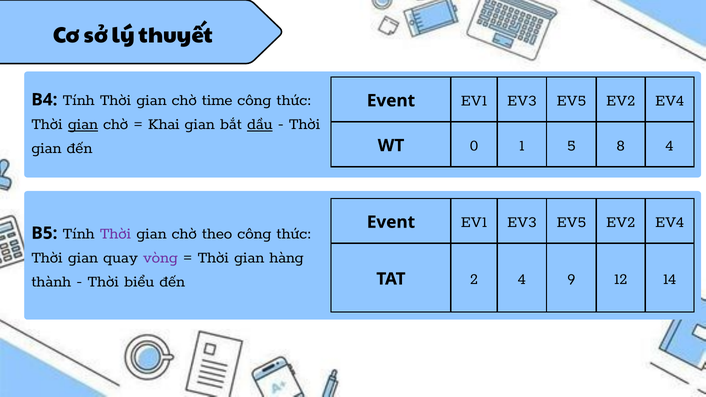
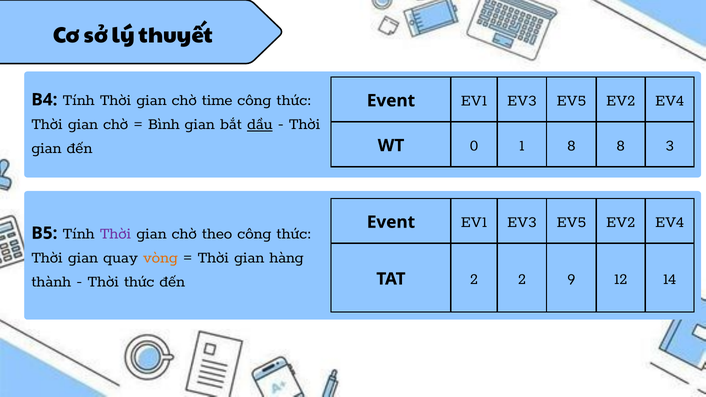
gian underline: present -> none (83, 124)
Khai: Khai -> Bình (164, 124)
1 5: 5 -> 8 (571, 145)
8 4: 4 -> 3 (670, 145)
vòng colour: purple -> orange (160, 257)
Thời biểu: biểu -> thức (139, 281)
2 4: 4 -> 2 (522, 279)
